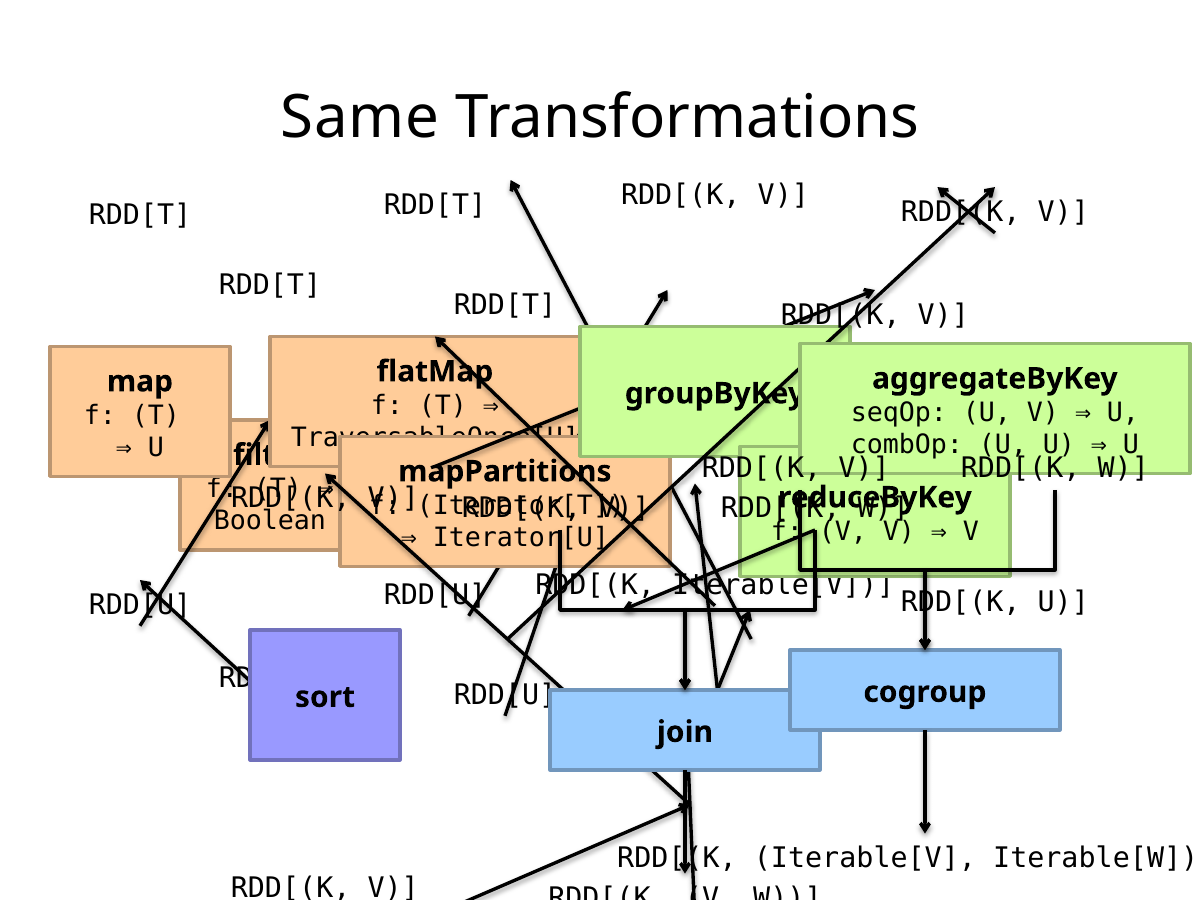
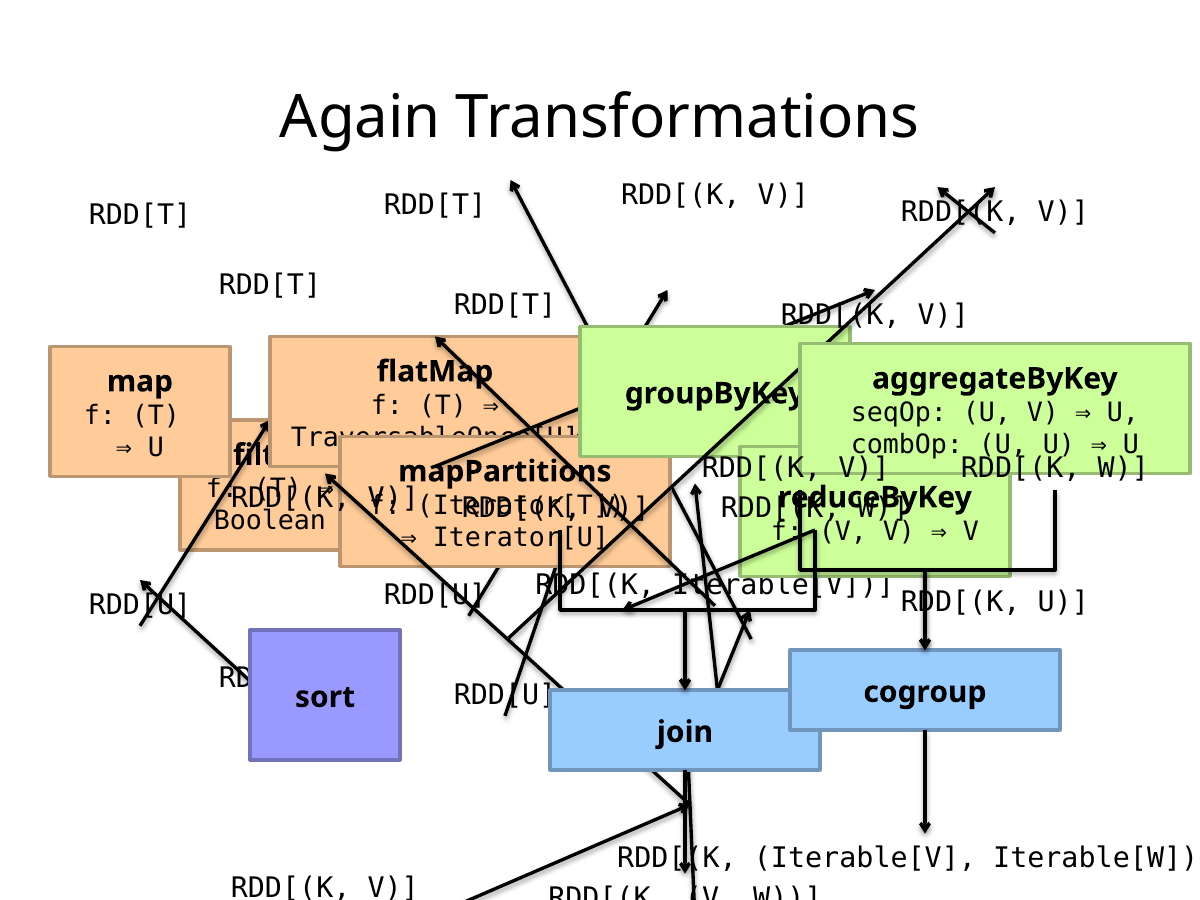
Same: Same -> Again (360, 118)
